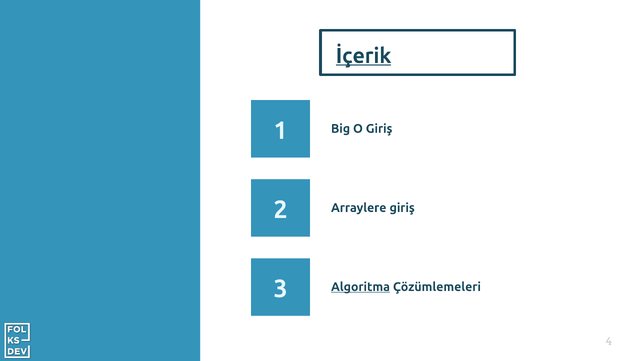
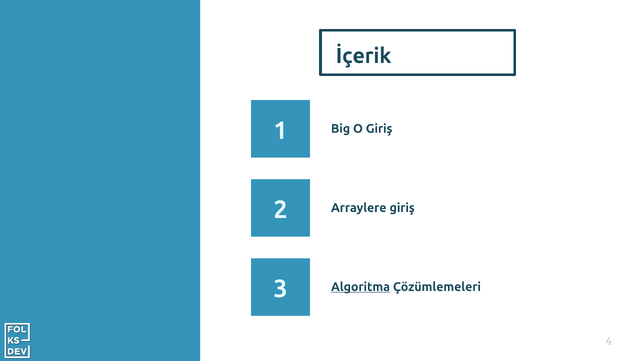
İçerik underline: present -> none (364, 56)
